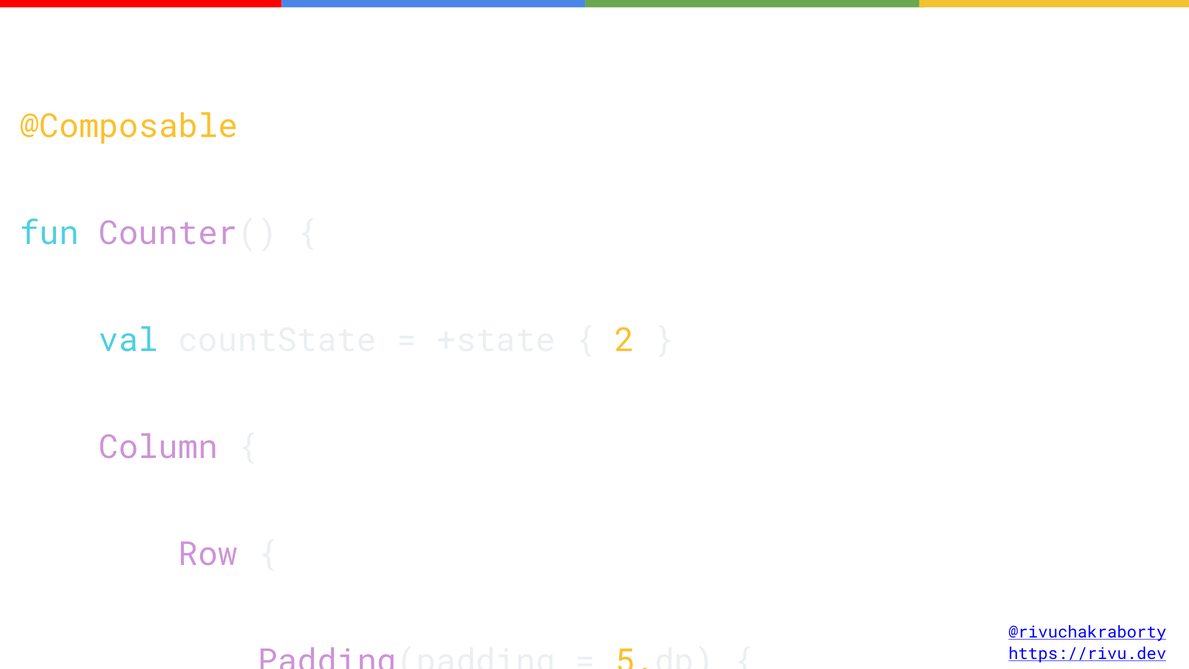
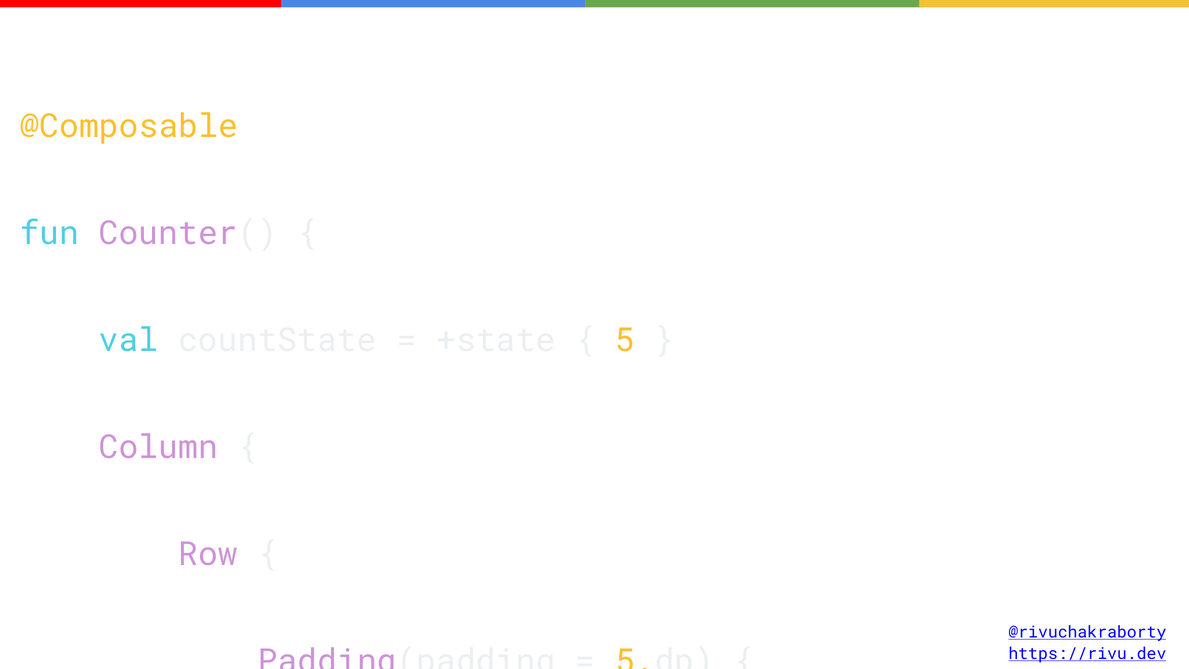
2: 2 -> 5 (625, 340)
